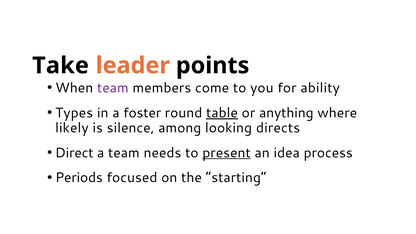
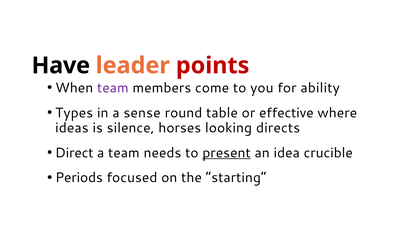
Take: Take -> Have (61, 66)
points colour: black -> red (213, 66)
foster: foster -> sense (142, 113)
table underline: present -> none (222, 113)
anything: anything -> effective (286, 113)
likely: likely -> ideas (72, 128)
among: among -> horses (180, 128)
process: process -> crucible (328, 153)
